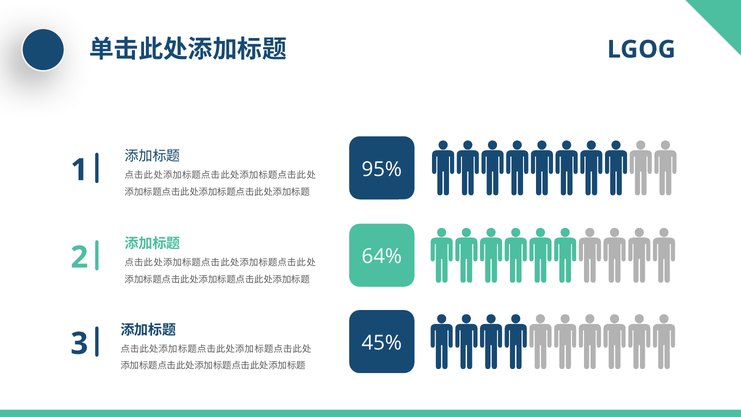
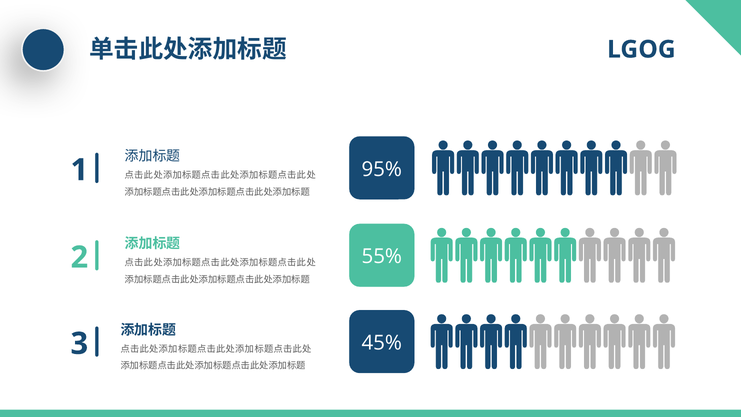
64%: 64% -> 55% (382, 257)
